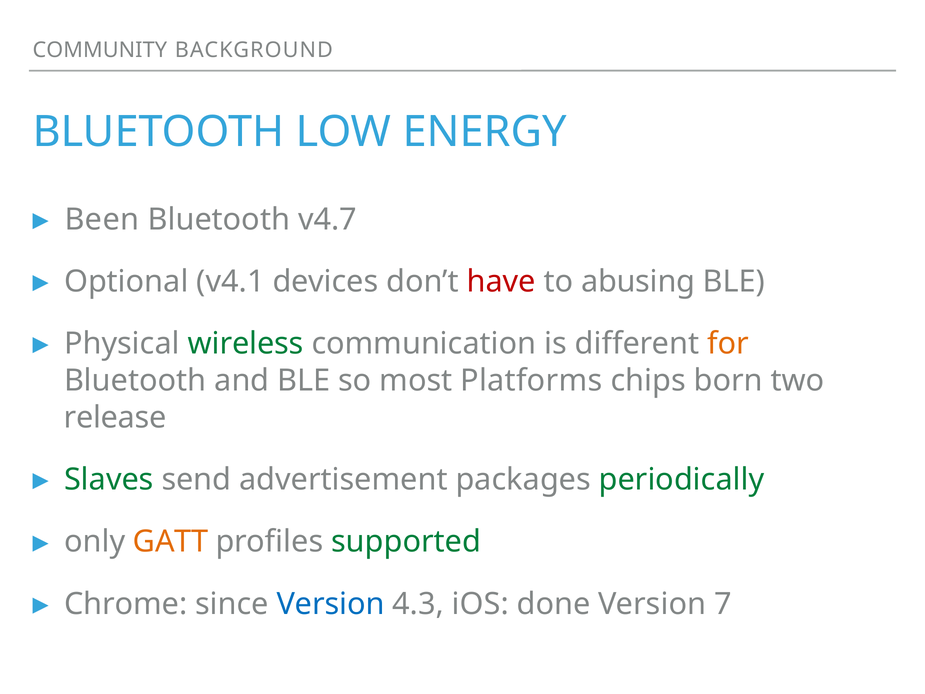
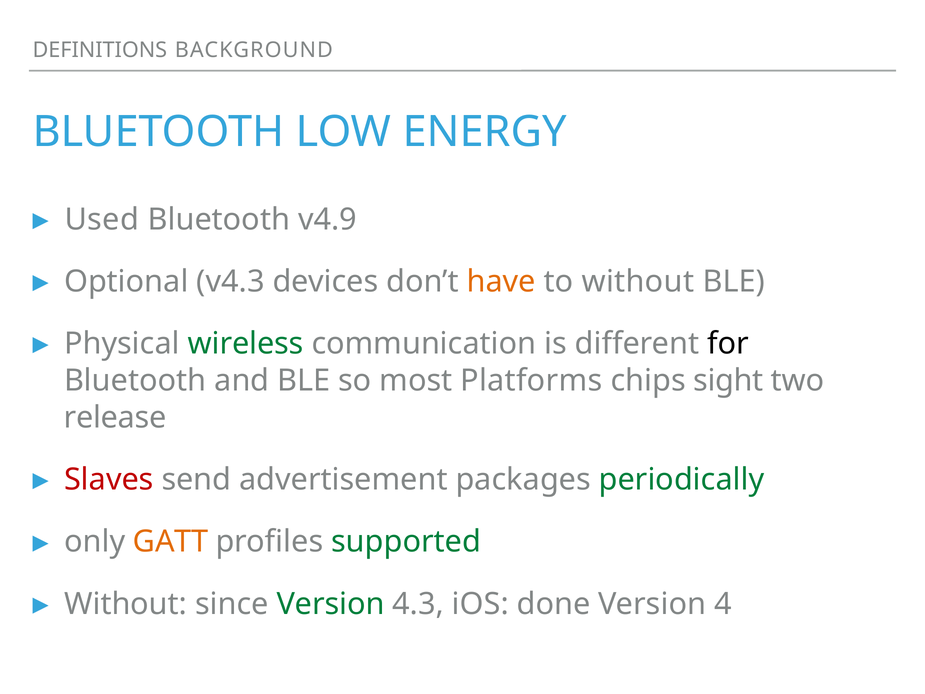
COMMUNITY: COMMUNITY -> DEFINITIONS (100, 50)
Been: Been -> Used (102, 219)
v4.7: v4.7 -> v4.9 (327, 219)
v4.1: v4.1 -> v4.3 (231, 281)
have colour: red -> orange (501, 281)
to abusing: abusing -> without (638, 281)
for colour: orange -> black (728, 344)
born: born -> sight (728, 380)
Slaves colour: green -> red (109, 479)
Chrome: Chrome -> Without (126, 604)
Version colour: blue -> green (331, 604)
7: 7 -> 4 (723, 604)
